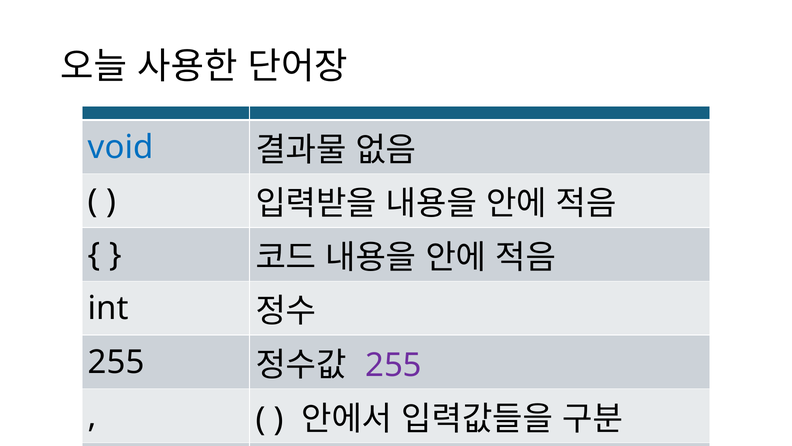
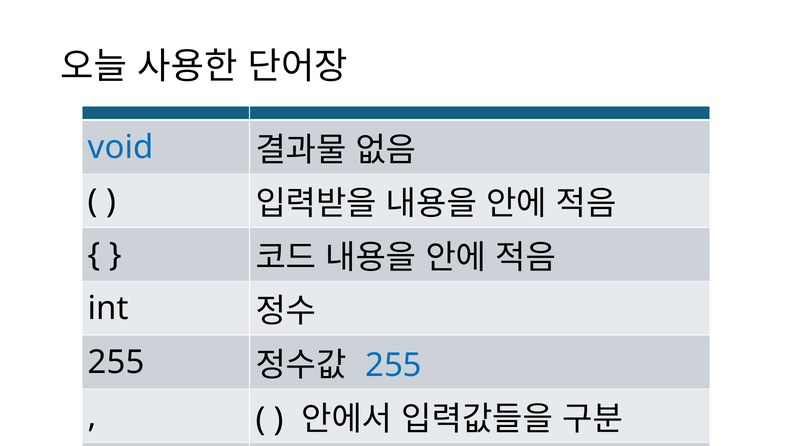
255 colour: purple -> blue (394, 365)
